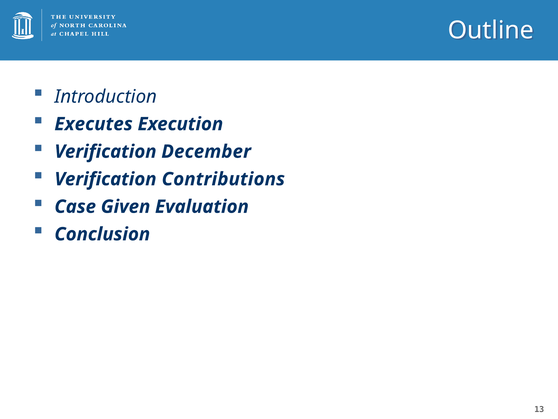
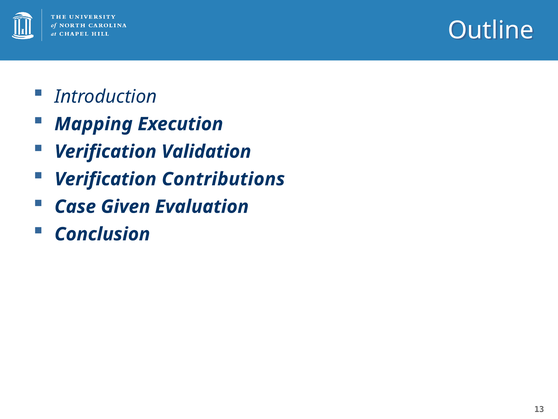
Executes: Executes -> Mapping (94, 124)
December: December -> Validation (206, 151)
